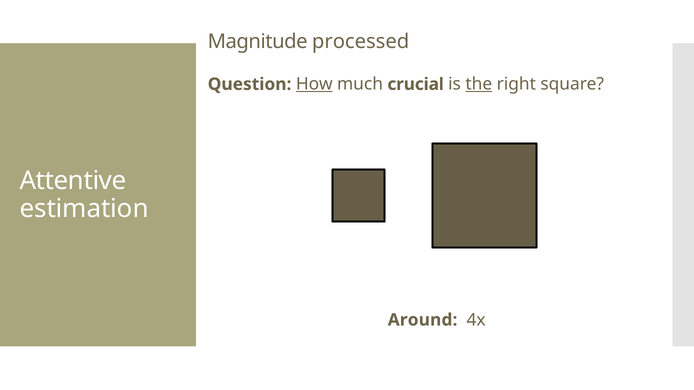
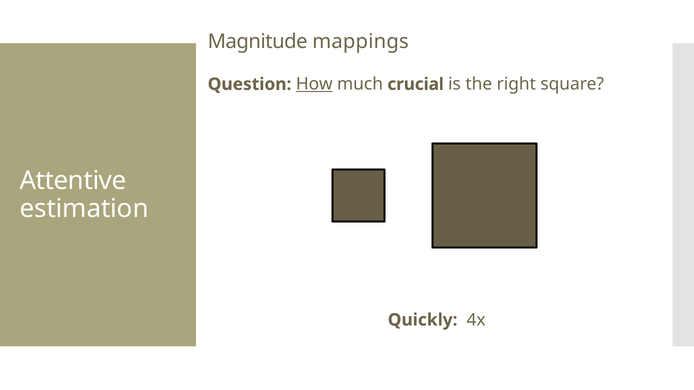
processed: processed -> mappings (361, 42)
the underline: present -> none (479, 84)
Around: Around -> Quickly (423, 320)
